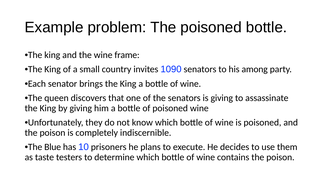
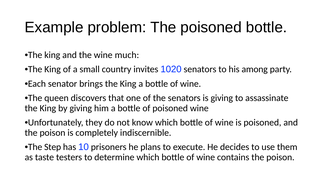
frame: frame -> much (127, 55)
1090: 1090 -> 1020 (171, 69)
Blue: Blue -> Step (53, 146)
